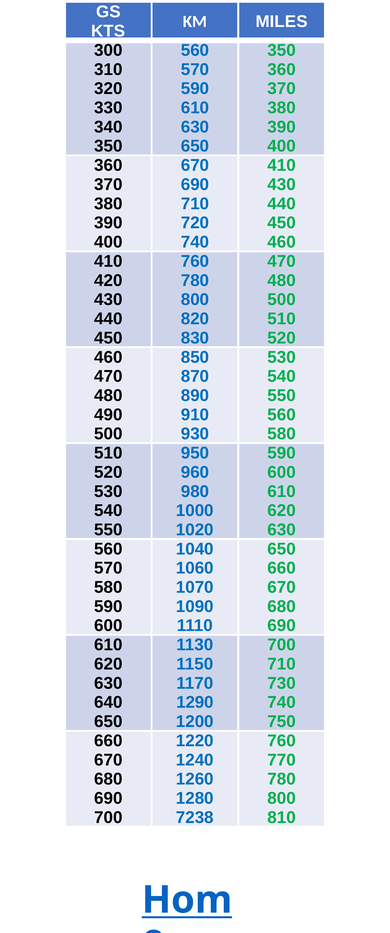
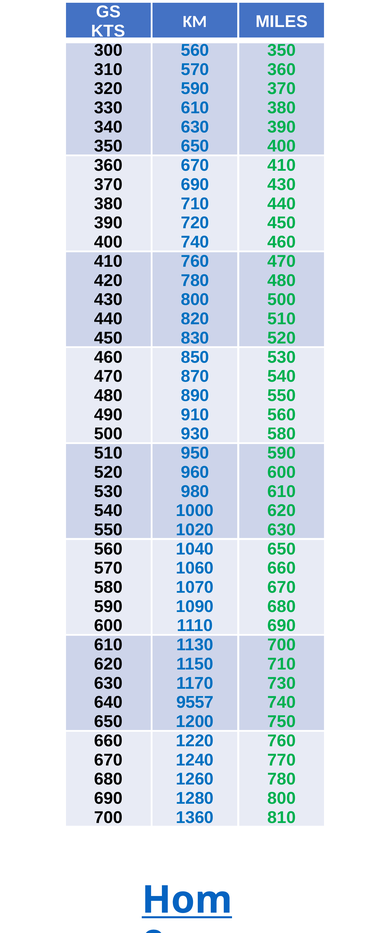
1290: 1290 -> 9557 (195, 702)
7238: 7238 -> 1360 (195, 818)
